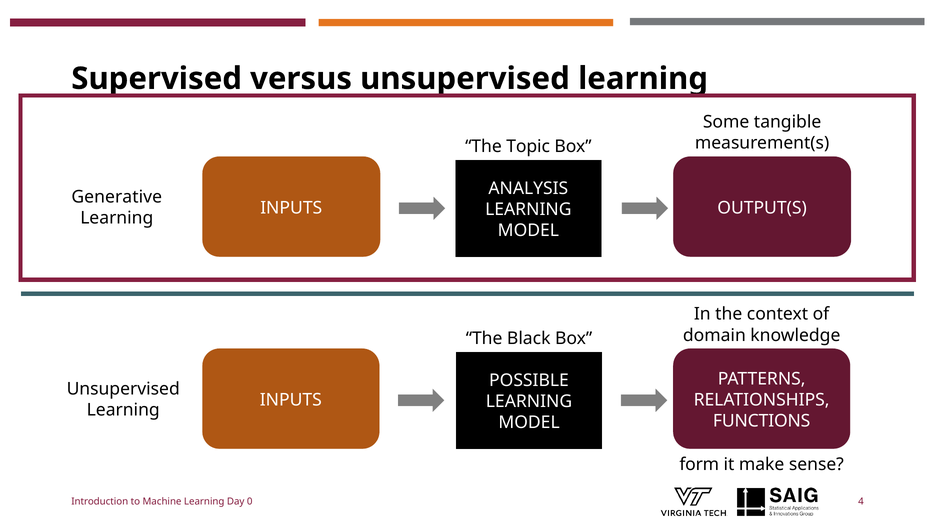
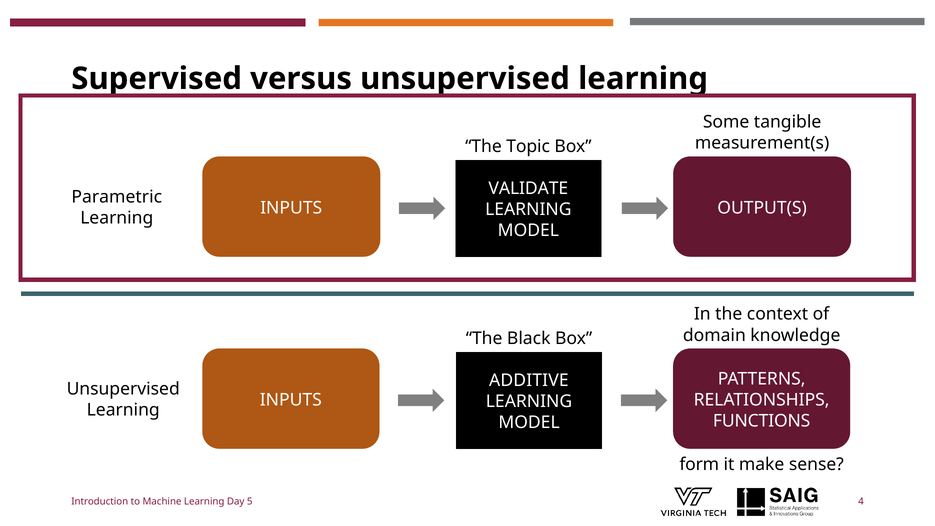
ANALYSIS: ANALYSIS -> VALIDATE (528, 188)
Generative: Generative -> Parametric (117, 197)
POSSIBLE: POSSIBLE -> ADDITIVE (529, 380)
0: 0 -> 5 (250, 501)
